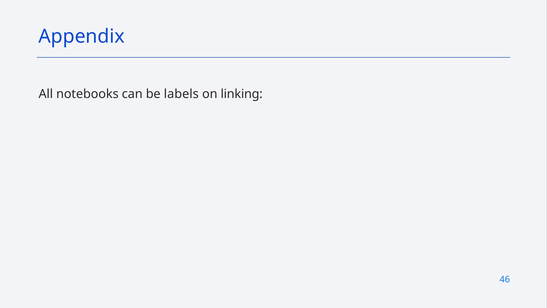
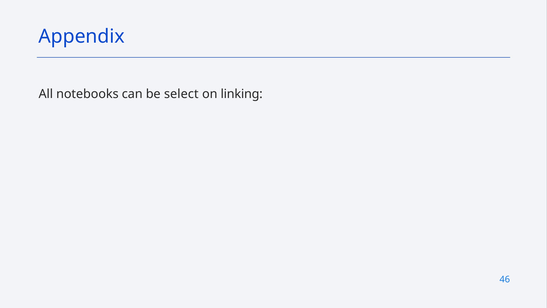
labels: labels -> select (181, 94)
